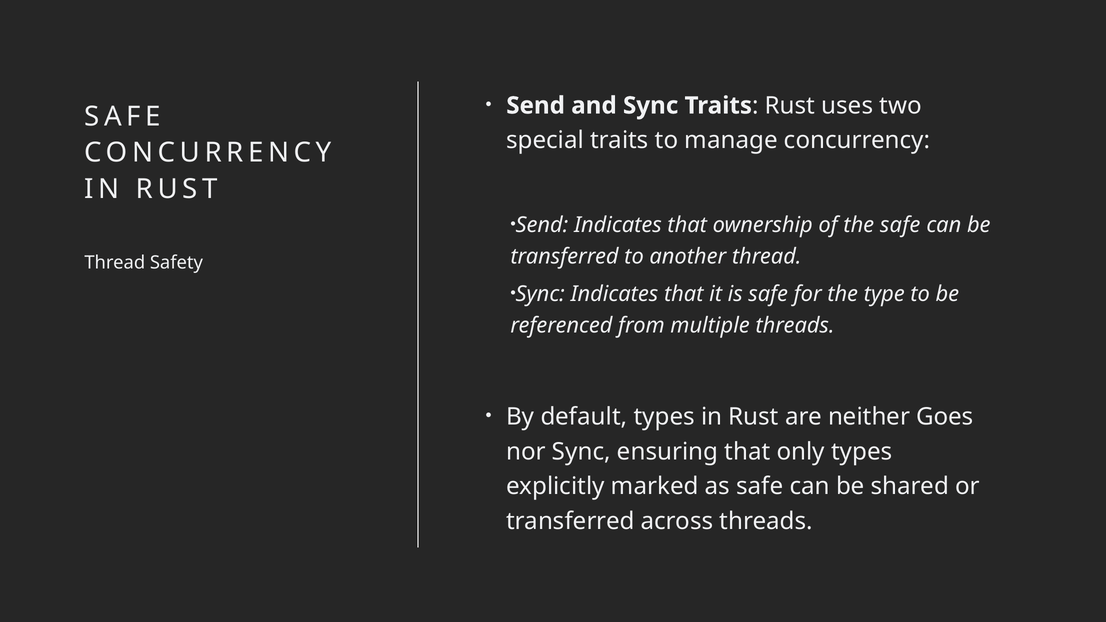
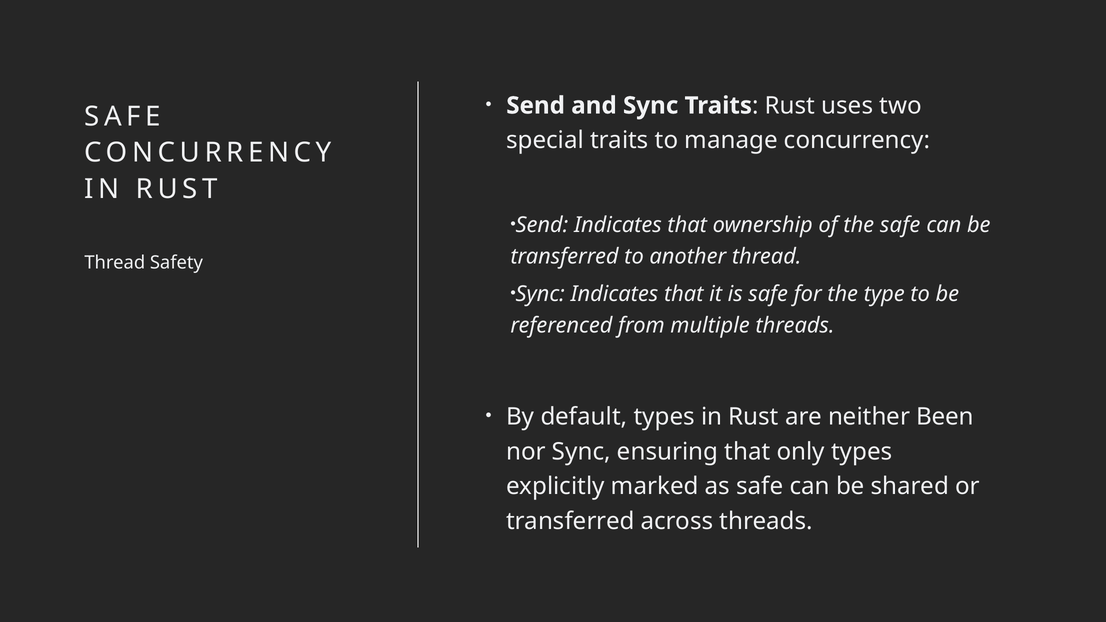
Goes: Goes -> Been (945, 417)
